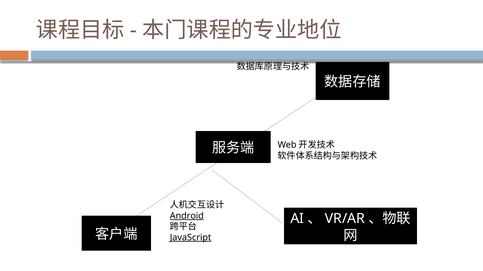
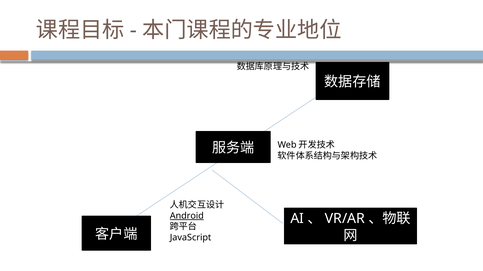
JavaScript underline: present -> none (191, 238)
